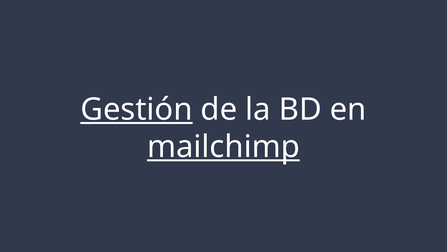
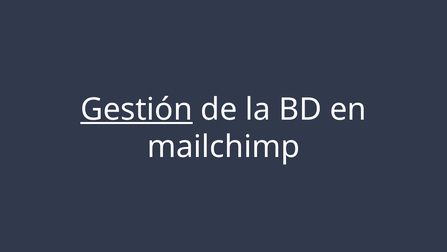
mailchimp underline: present -> none (223, 147)
